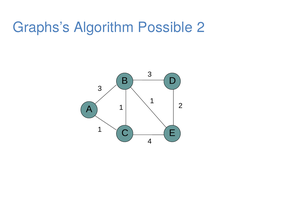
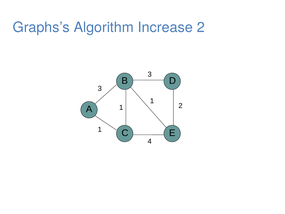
Possible: Possible -> Increase (165, 27)
